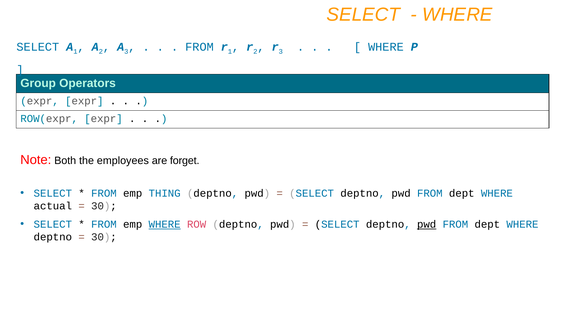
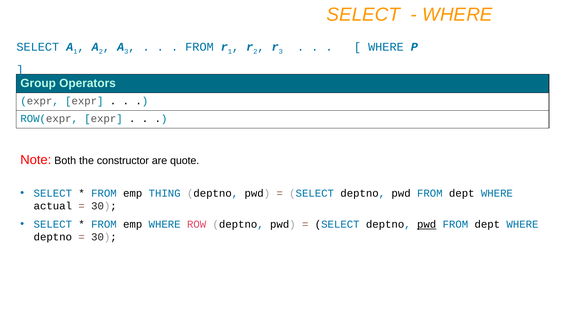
employees: employees -> constructor (123, 161)
forget: forget -> quote (185, 161)
WHERE underline: present -> none (165, 225)
